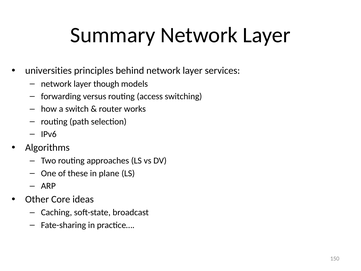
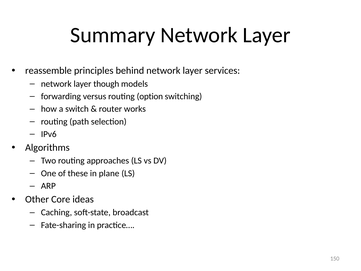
universities: universities -> reassemble (48, 71)
access: access -> option (150, 96)
